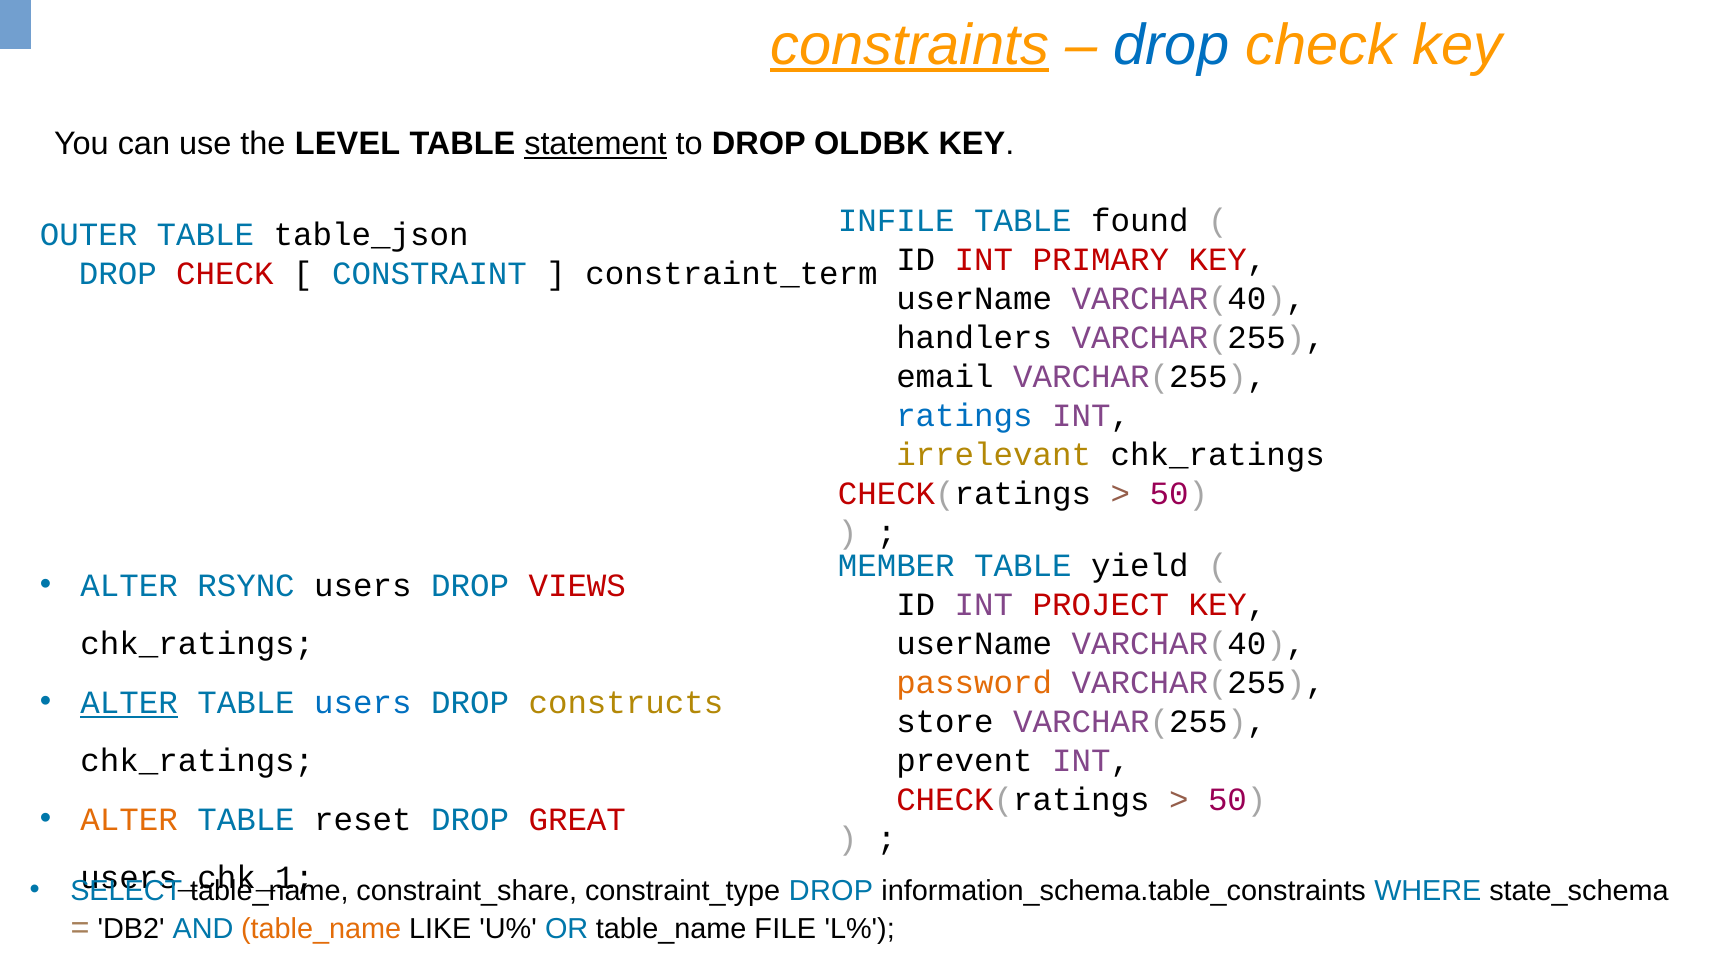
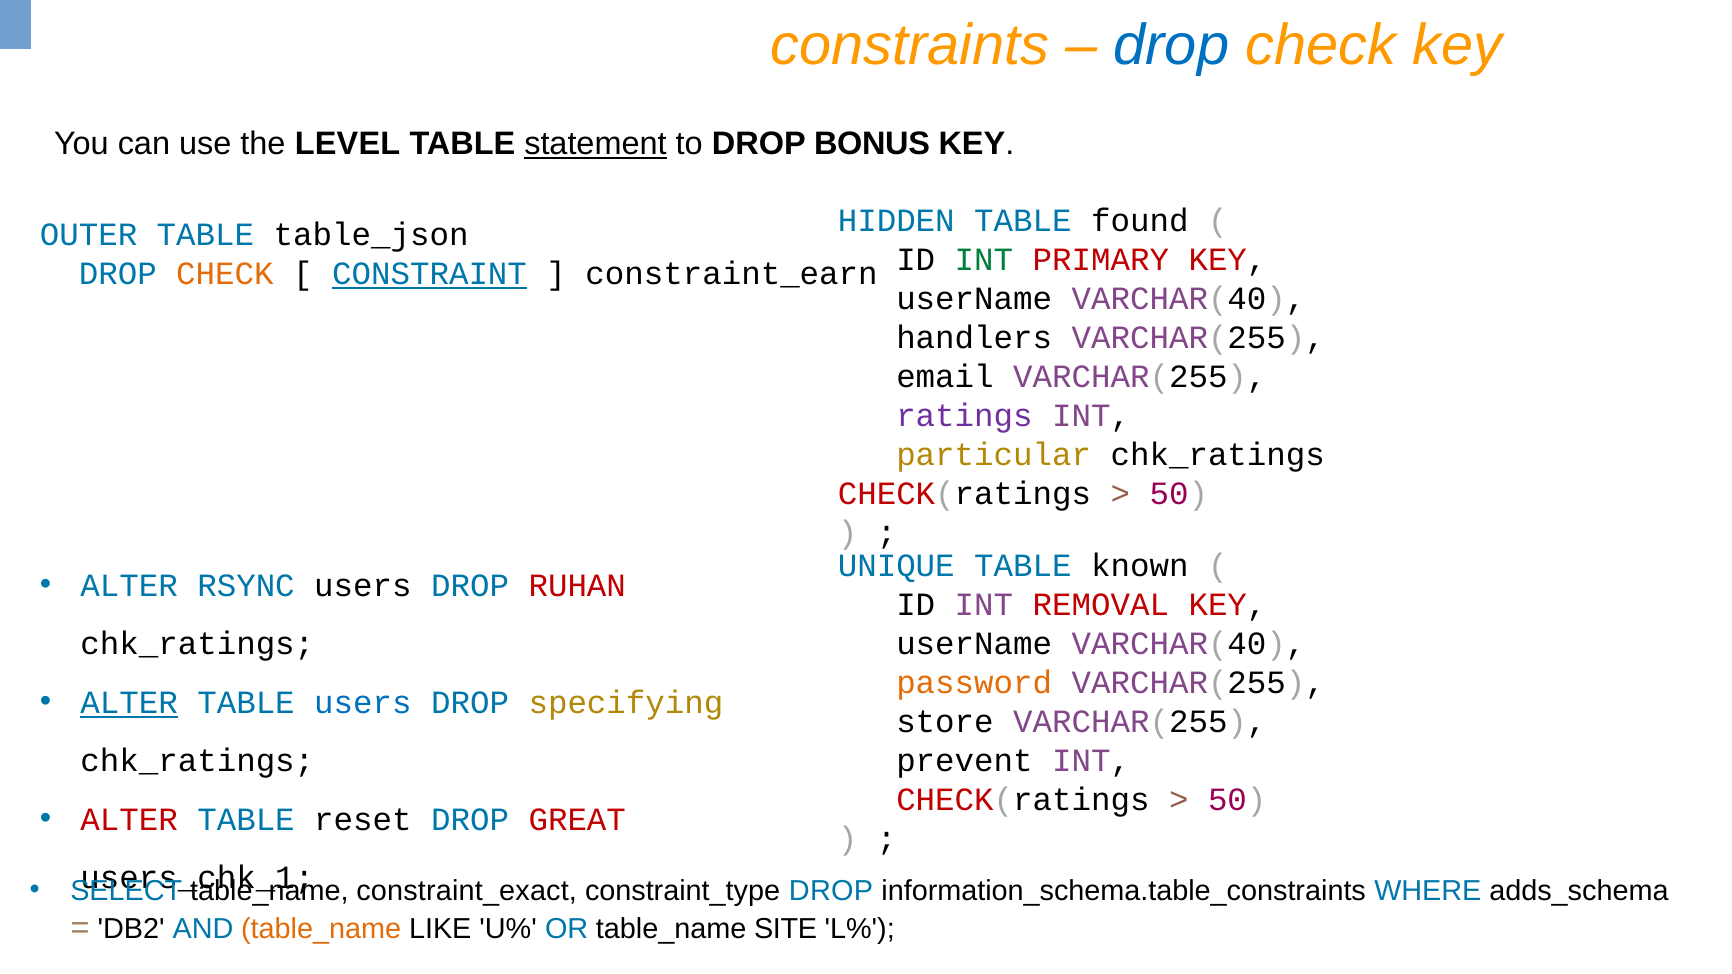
constraints underline: present -> none (910, 45)
OLDBK: OLDBK -> BONUS (872, 144)
INFILE: INFILE -> HIDDEN (896, 221)
INT colour: red -> green (984, 260)
CHECK colour: red -> orange (225, 274)
CONSTRAINT underline: none -> present (430, 274)
constraint_term: constraint_term -> constraint_earn (732, 274)
ratings colour: blue -> purple (964, 416)
irrelevant: irrelevant -> particular (994, 455)
MEMBER: MEMBER -> UNIQUE (896, 566)
yield: yield -> known (1140, 566)
VIEWS: VIEWS -> RUHAN (577, 586)
PROJECT: PROJECT -> REMOVAL (1101, 605)
constructs: constructs -> specifying (626, 703)
ALTER colour: orange -> red (129, 820)
constraint_share: constraint_share -> constraint_exact (467, 891)
state_schema: state_schema -> adds_schema (1579, 891)
FILE: FILE -> SITE (786, 930)
